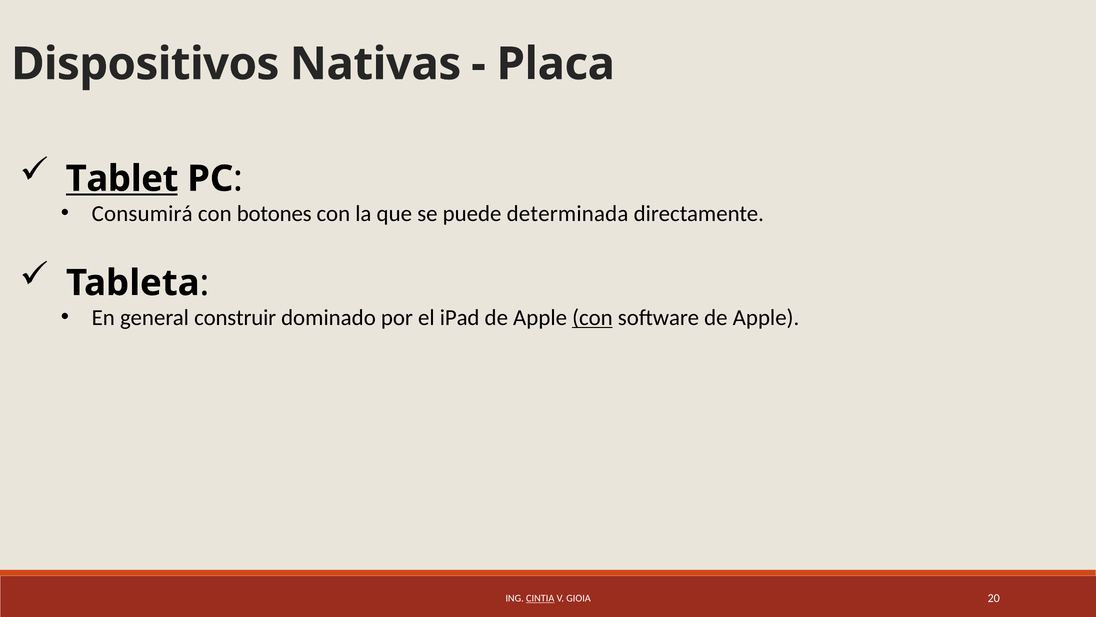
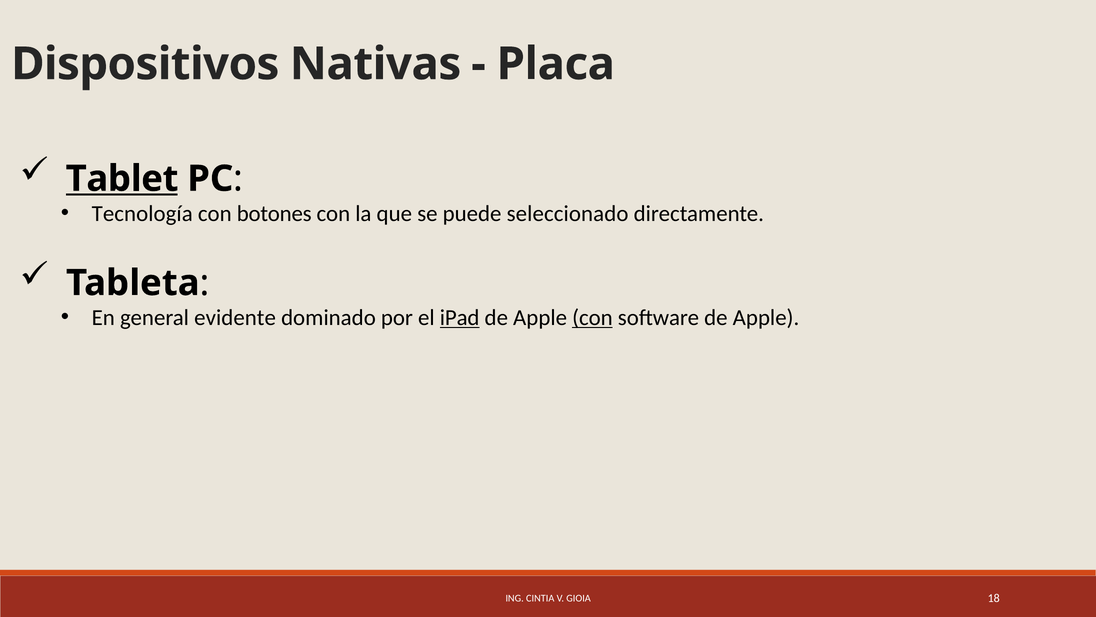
Consumirá: Consumirá -> Tecnología (142, 213)
determinada: determinada -> seleccionado (568, 213)
construir: construir -> evidente (235, 317)
iPad underline: none -> present (460, 317)
CINTIA underline: present -> none (540, 598)
20: 20 -> 18 (994, 598)
